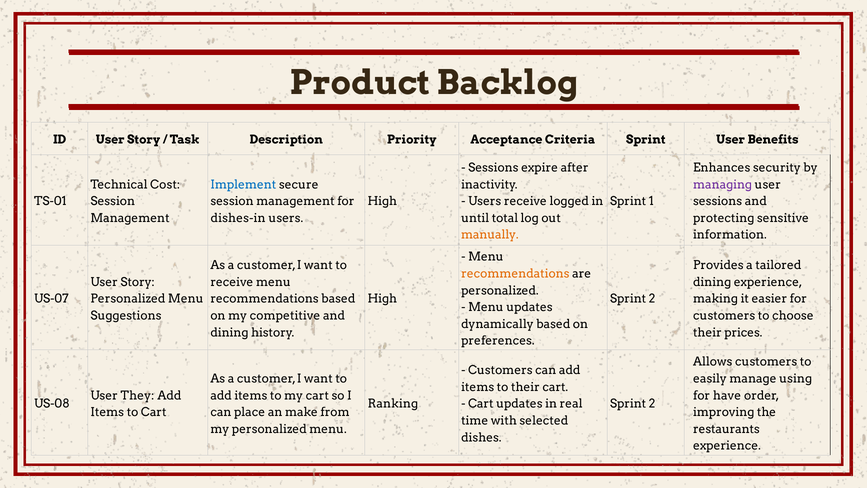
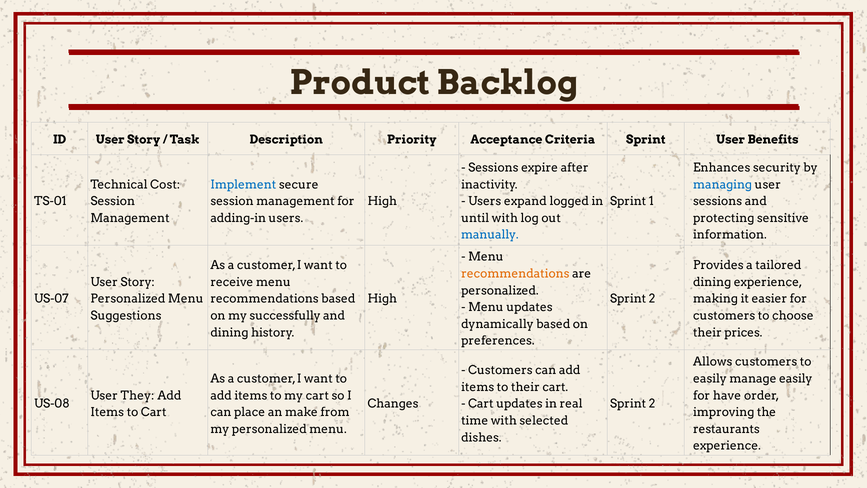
managing colour: purple -> blue (723, 184)
Users receive: receive -> expand (525, 201)
dishes-in: dishes-in -> adding-in (238, 218)
until total: total -> with (505, 218)
manually colour: orange -> blue (490, 235)
competitive: competitive -> successfully (285, 316)
manage using: using -> easily (796, 379)
Ranking: Ranking -> Changes (393, 404)
